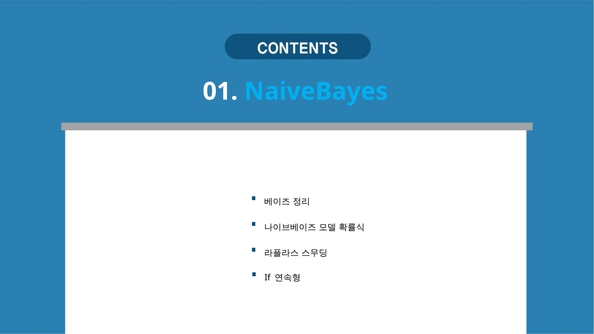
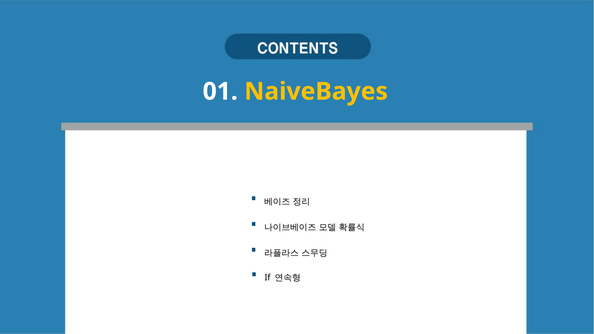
NaiveBayes colour: light blue -> yellow (316, 92)
